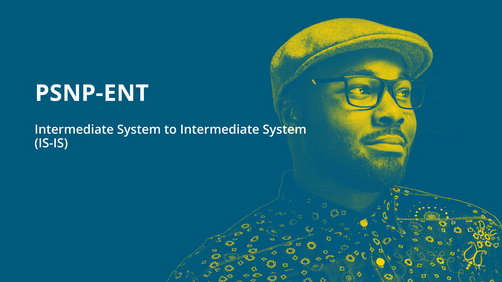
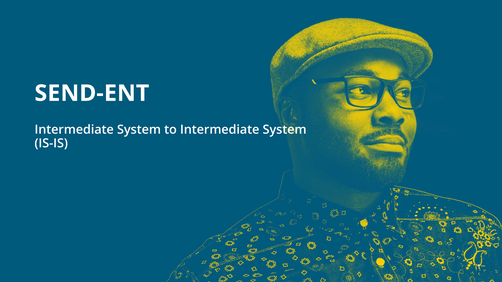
PSNP-ENT: PSNP-ENT -> SEND-ENT (92, 93)
